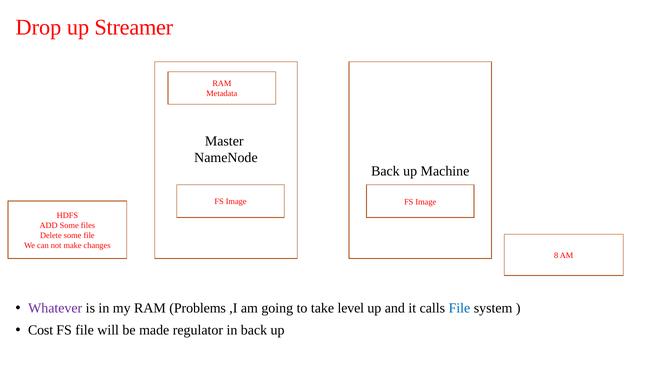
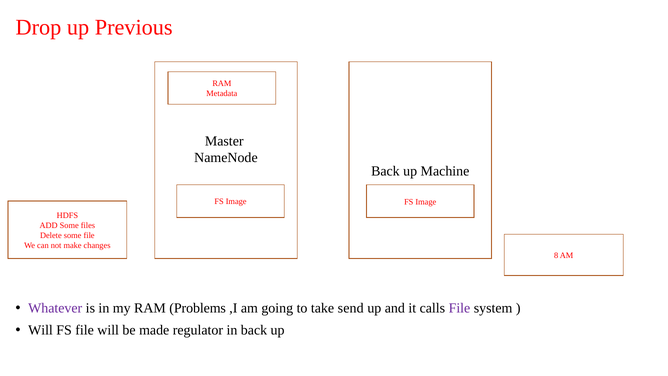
Streamer: Streamer -> Previous (134, 28)
level: level -> send (351, 308)
File colour: blue -> purple (459, 308)
Cost: Cost -> Will (40, 330)
